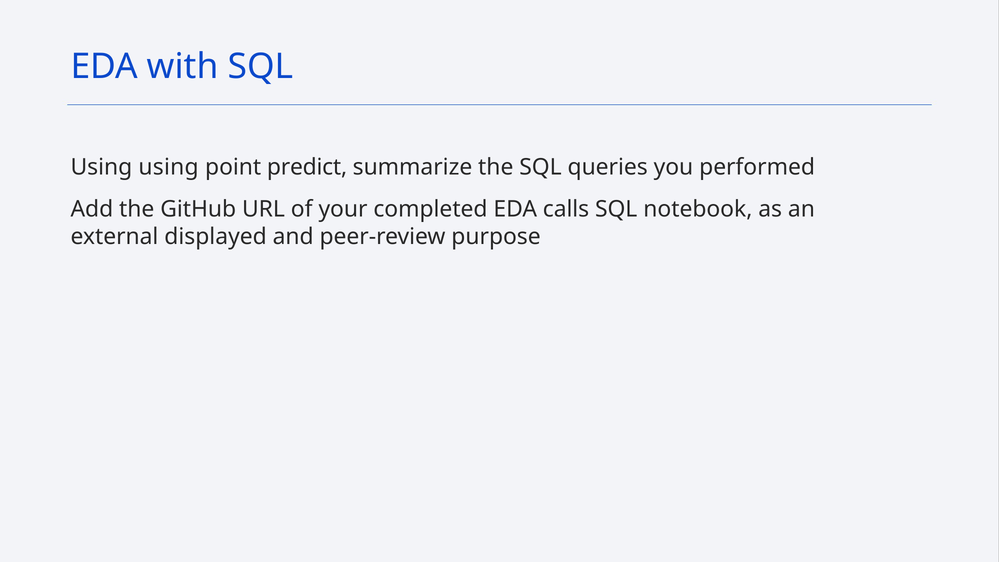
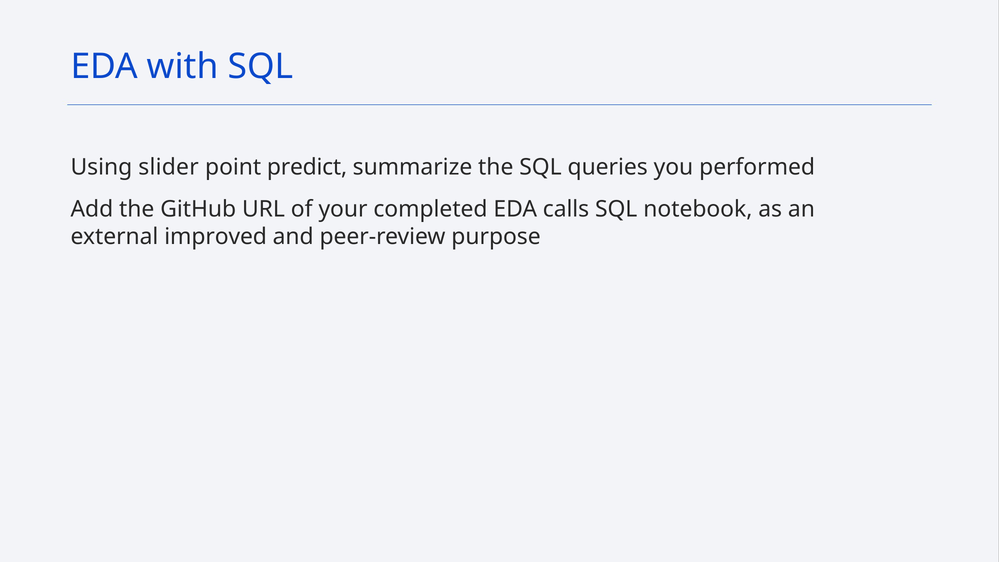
Using using: using -> slider (169, 167)
displayed: displayed -> improved (216, 237)
